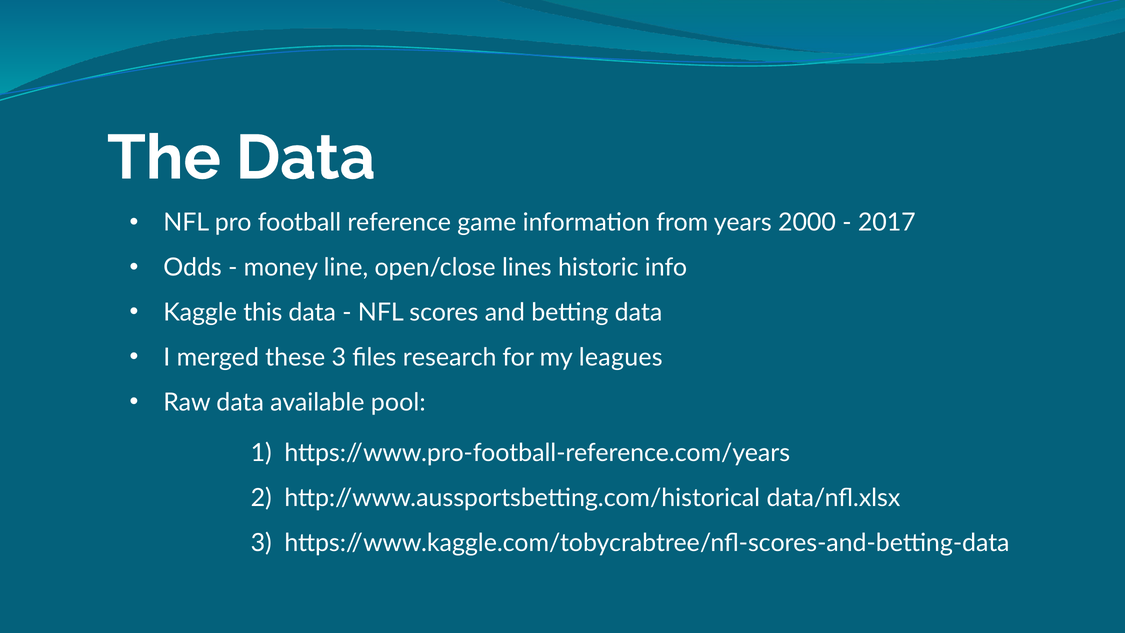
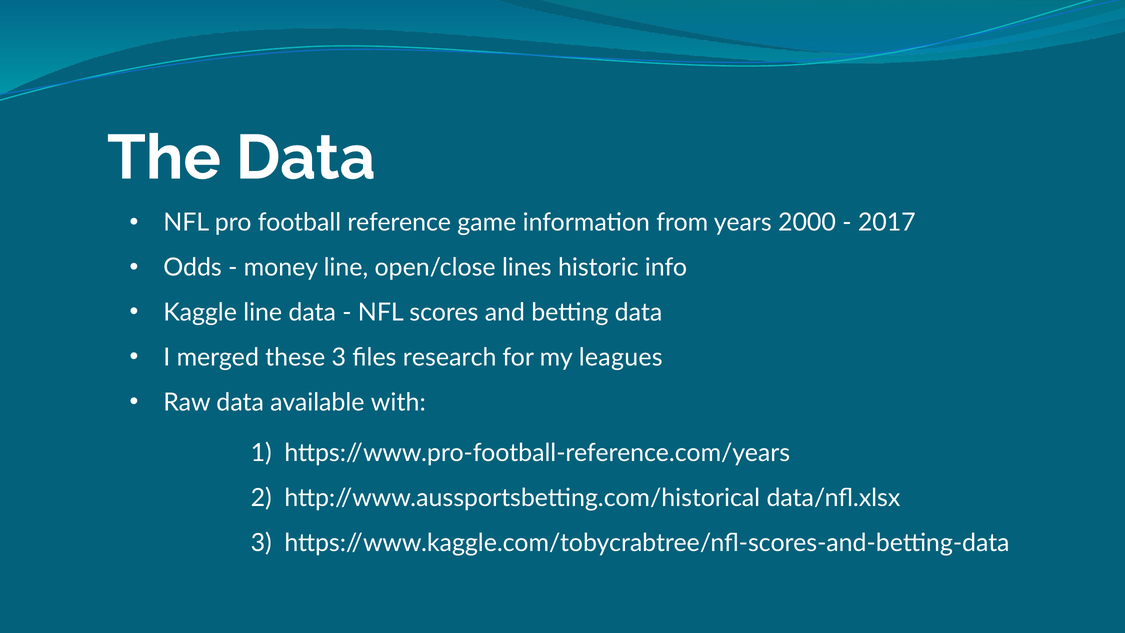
Kaggle this: this -> line (263, 313)
pool: pool -> with (398, 403)
